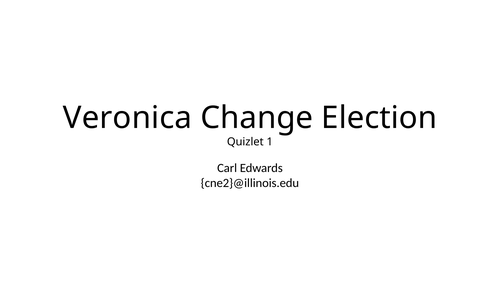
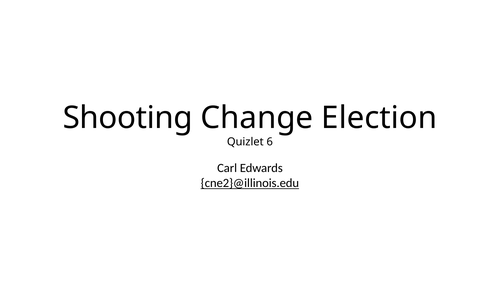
Veronica: Veronica -> Shooting (128, 118)
1: 1 -> 6 (270, 142)
cne2}@illinois.edu underline: none -> present (250, 183)
